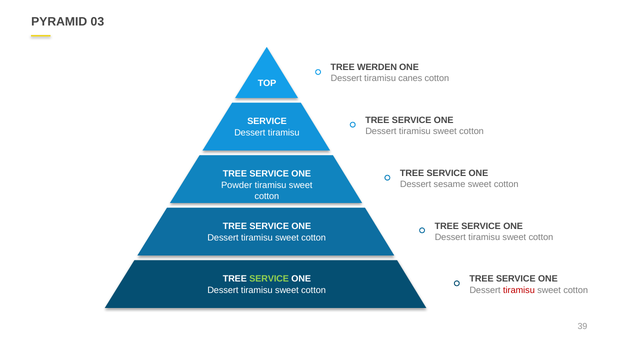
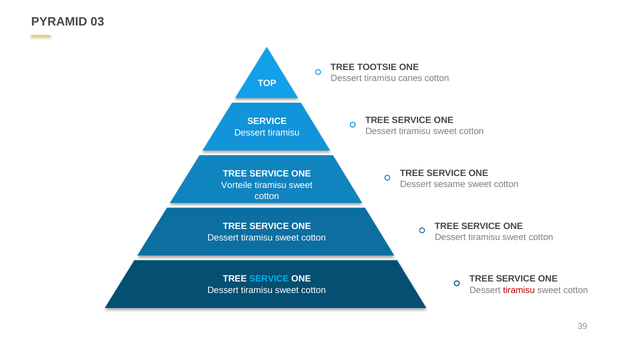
WERDEN: WERDEN -> TOOTSIE (377, 67)
Powder: Powder -> Vorteile (237, 185)
SERVICE colour: light green -> light blue (269, 279)
